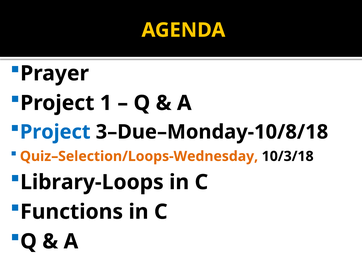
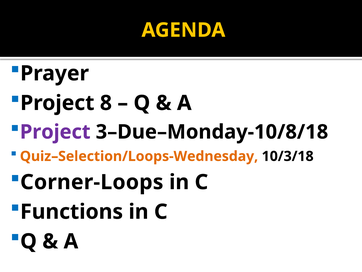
1: 1 -> 8 (106, 103)
Project colour: blue -> purple (55, 132)
Library-Loops: Library-Loops -> Corner-Loops (92, 182)
